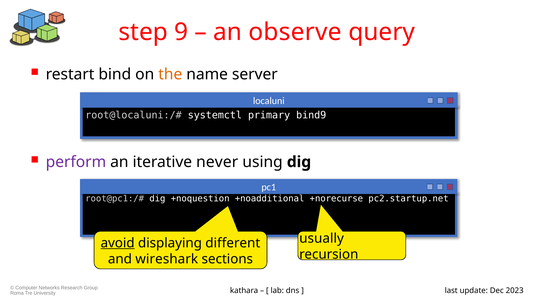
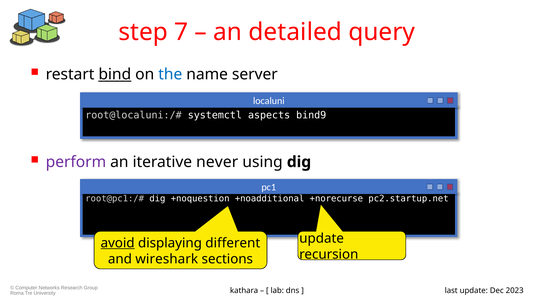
9: 9 -> 7 (181, 32)
observe: observe -> detailed (295, 32)
bind underline: none -> present (115, 74)
the colour: orange -> blue (170, 74)
primary: primary -> aspects (269, 115)
usually: usually -> update (322, 238)
